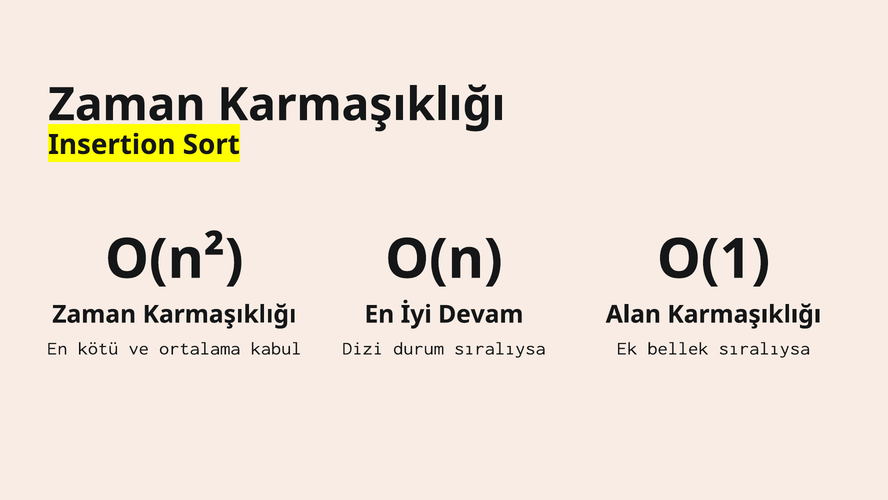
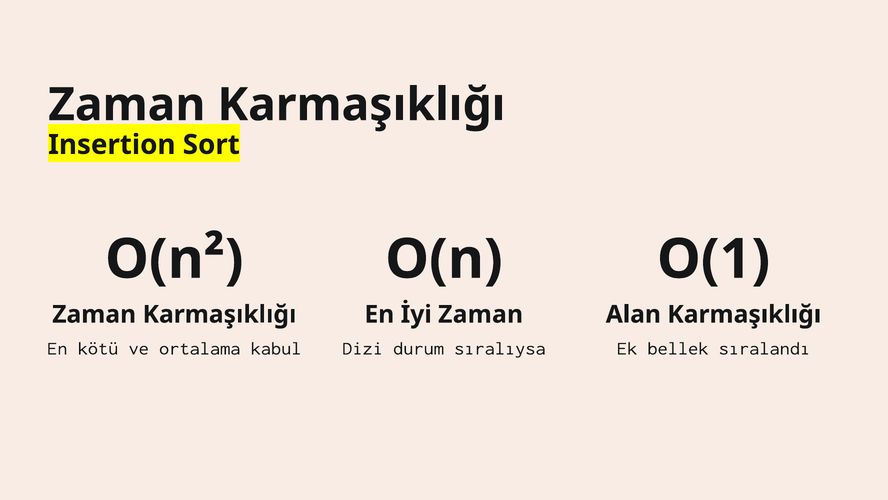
İyi Devam: Devam -> Zaman (481, 314)
bellek sıralıysa: sıralıysa -> sıralandı (764, 348)
